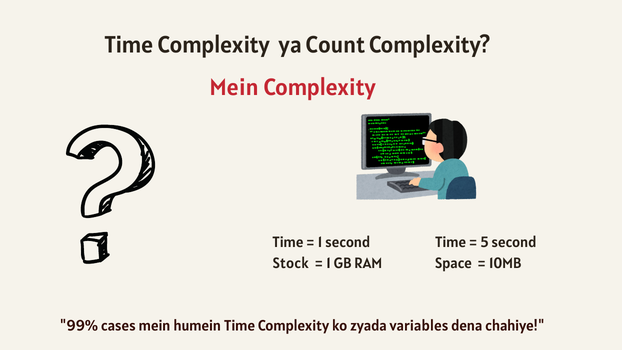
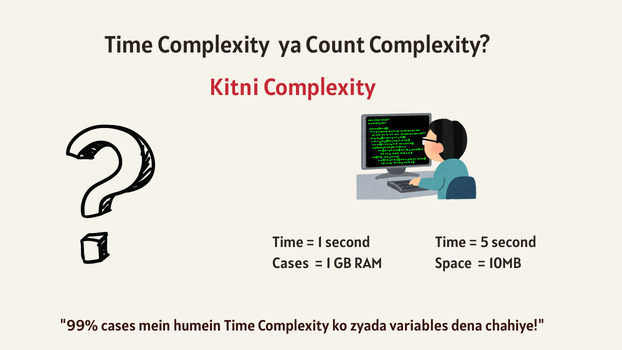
Mein: Mein -> Kitni (234, 87)
Stock: Stock -> Cases (291, 263)
